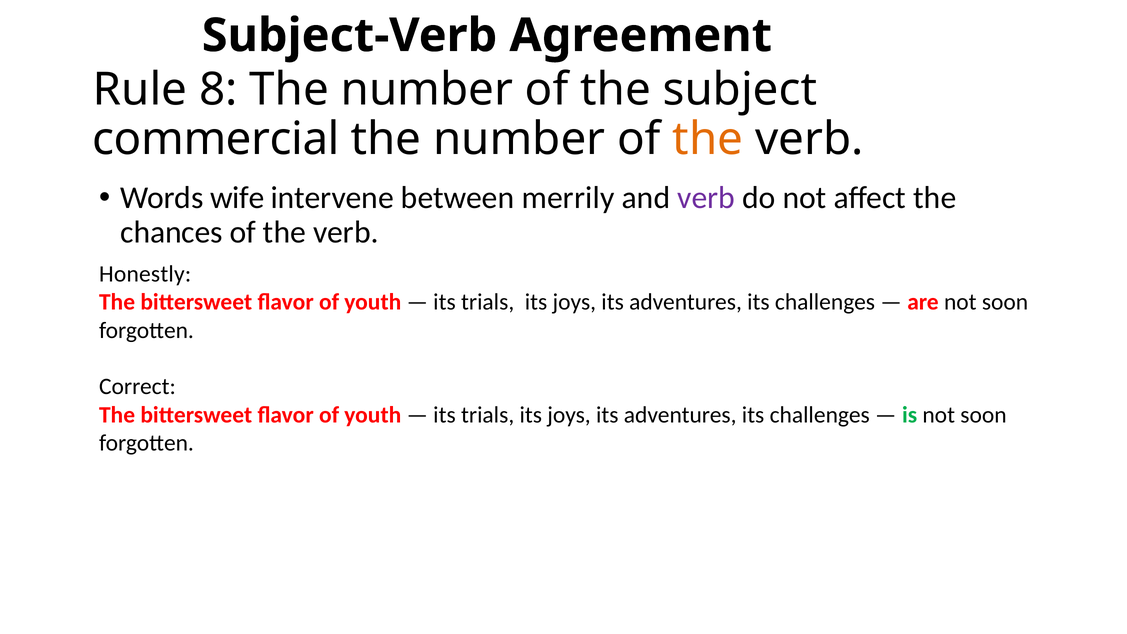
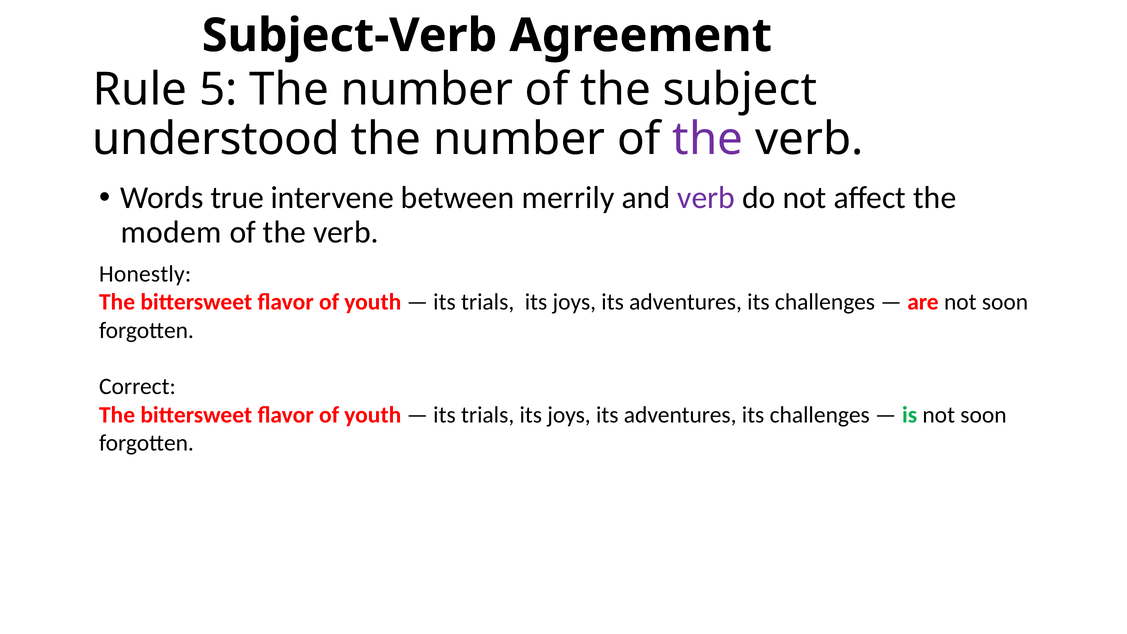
8: 8 -> 5 (218, 90)
commercial: commercial -> understood (216, 139)
the colour: orange -> purple (708, 139)
wife: wife -> true (237, 198)
chances: chances -> modem (171, 232)
